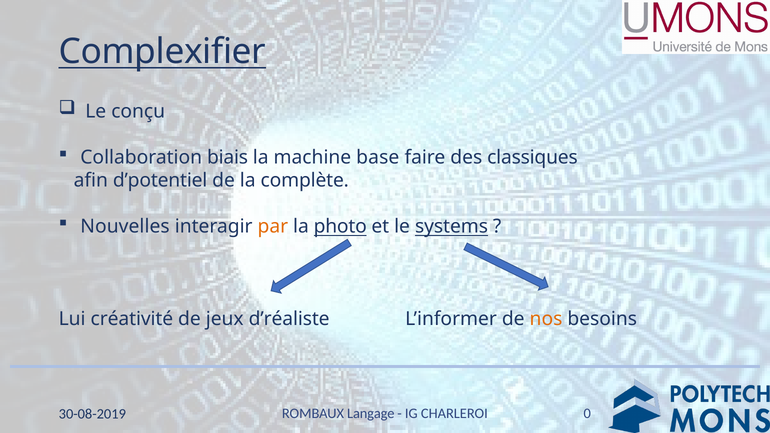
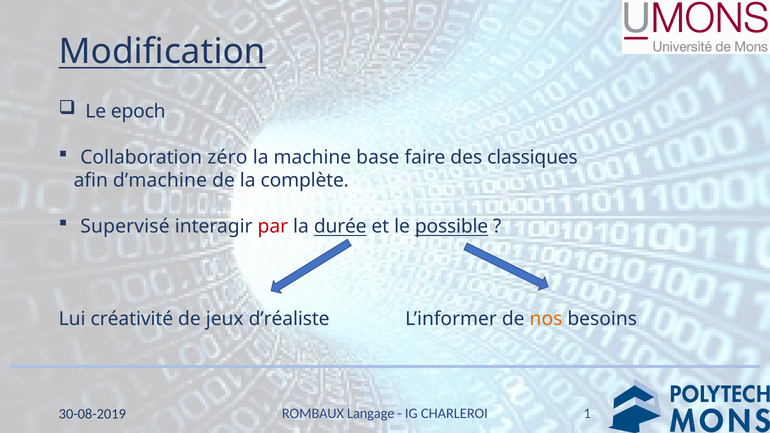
Complexifier: Complexifier -> Modification (162, 52)
conçu: conçu -> epoch (138, 111)
biais: biais -> zéro (227, 157)
d’potentiel: d’potentiel -> d’machine (160, 180)
Nouvelles: Nouvelles -> Supervisé (125, 227)
par colour: orange -> red (273, 227)
photo: photo -> durée (340, 227)
systems: systems -> possible (452, 227)
0: 0 -> 1 (587, 414)
